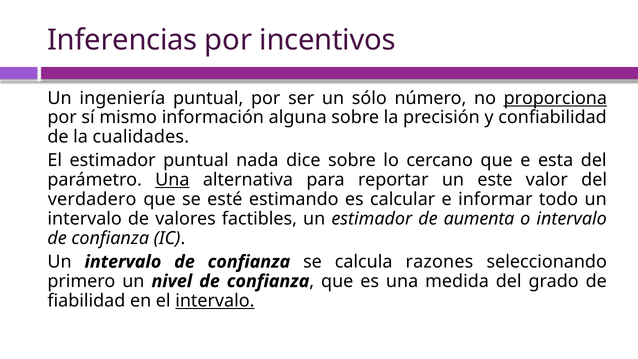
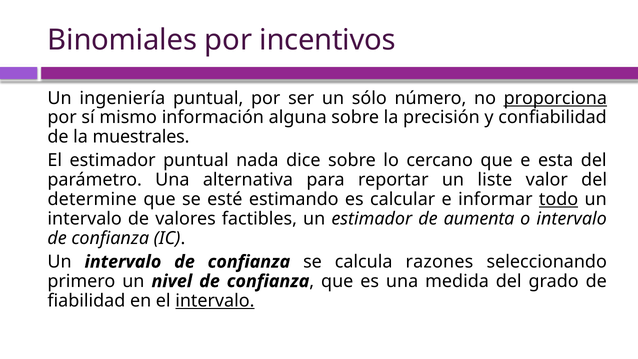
Inferencias: Inferencias -> Binomiales (122, 40)
cualidades: cualidades -> muestrales (141, 137)
Una underline: present -> none (172, 180)
este: este -> liste (495, 180)
verdadero: verdadero -> determine (92, 199)
todo underline: none -> present (559, 199)
